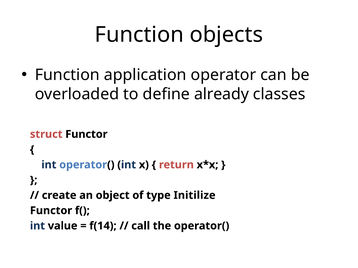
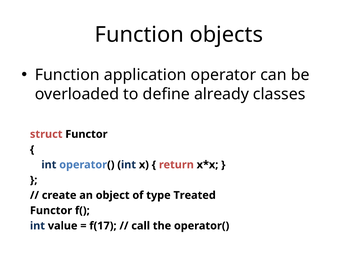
Initilize: Initilize -> Treated (195, 196)
f(14: f(14 -> f(17 (103, 226)
